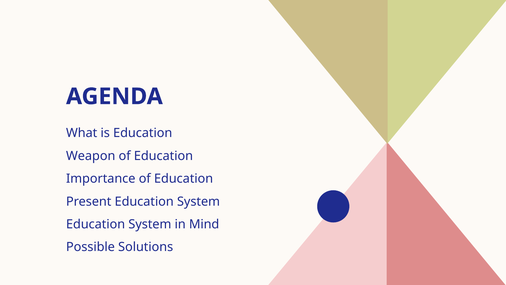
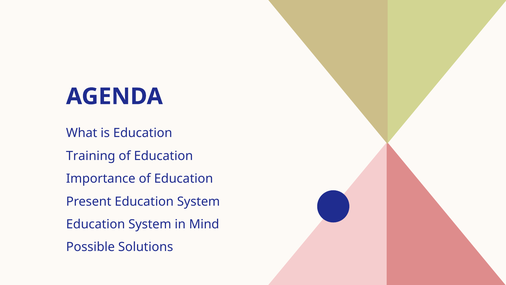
Weapon: Weapon -> Training (91, 156)
